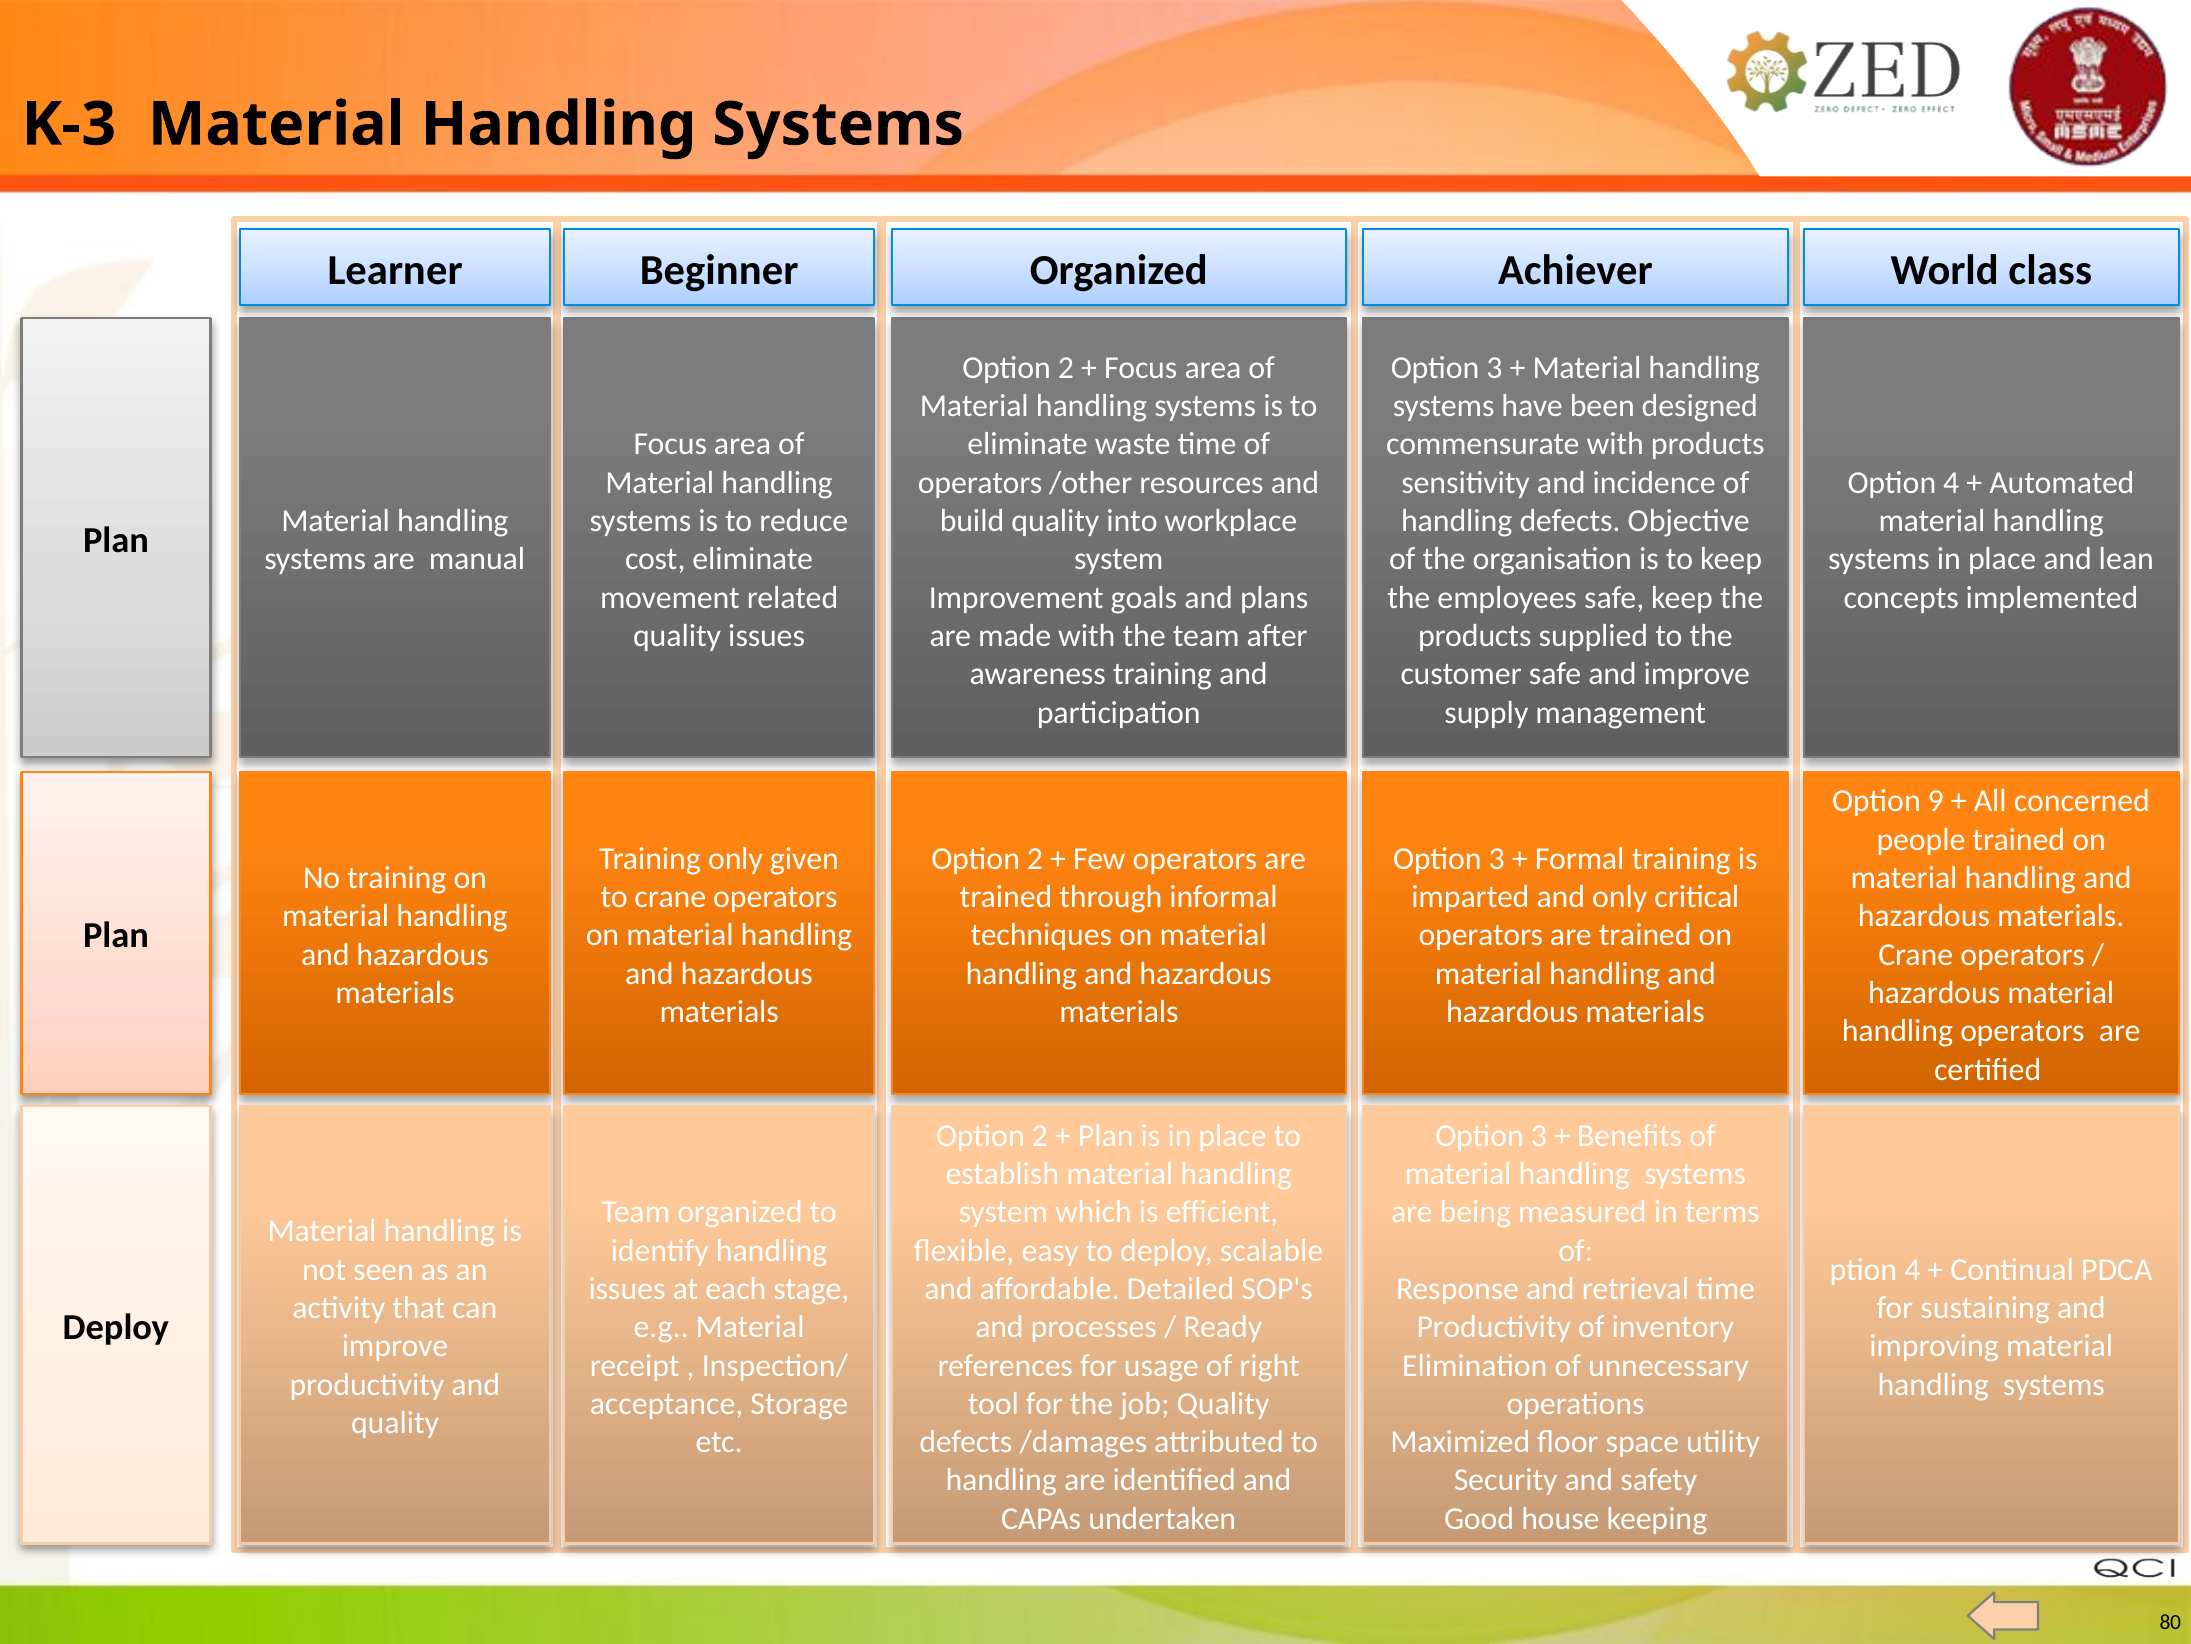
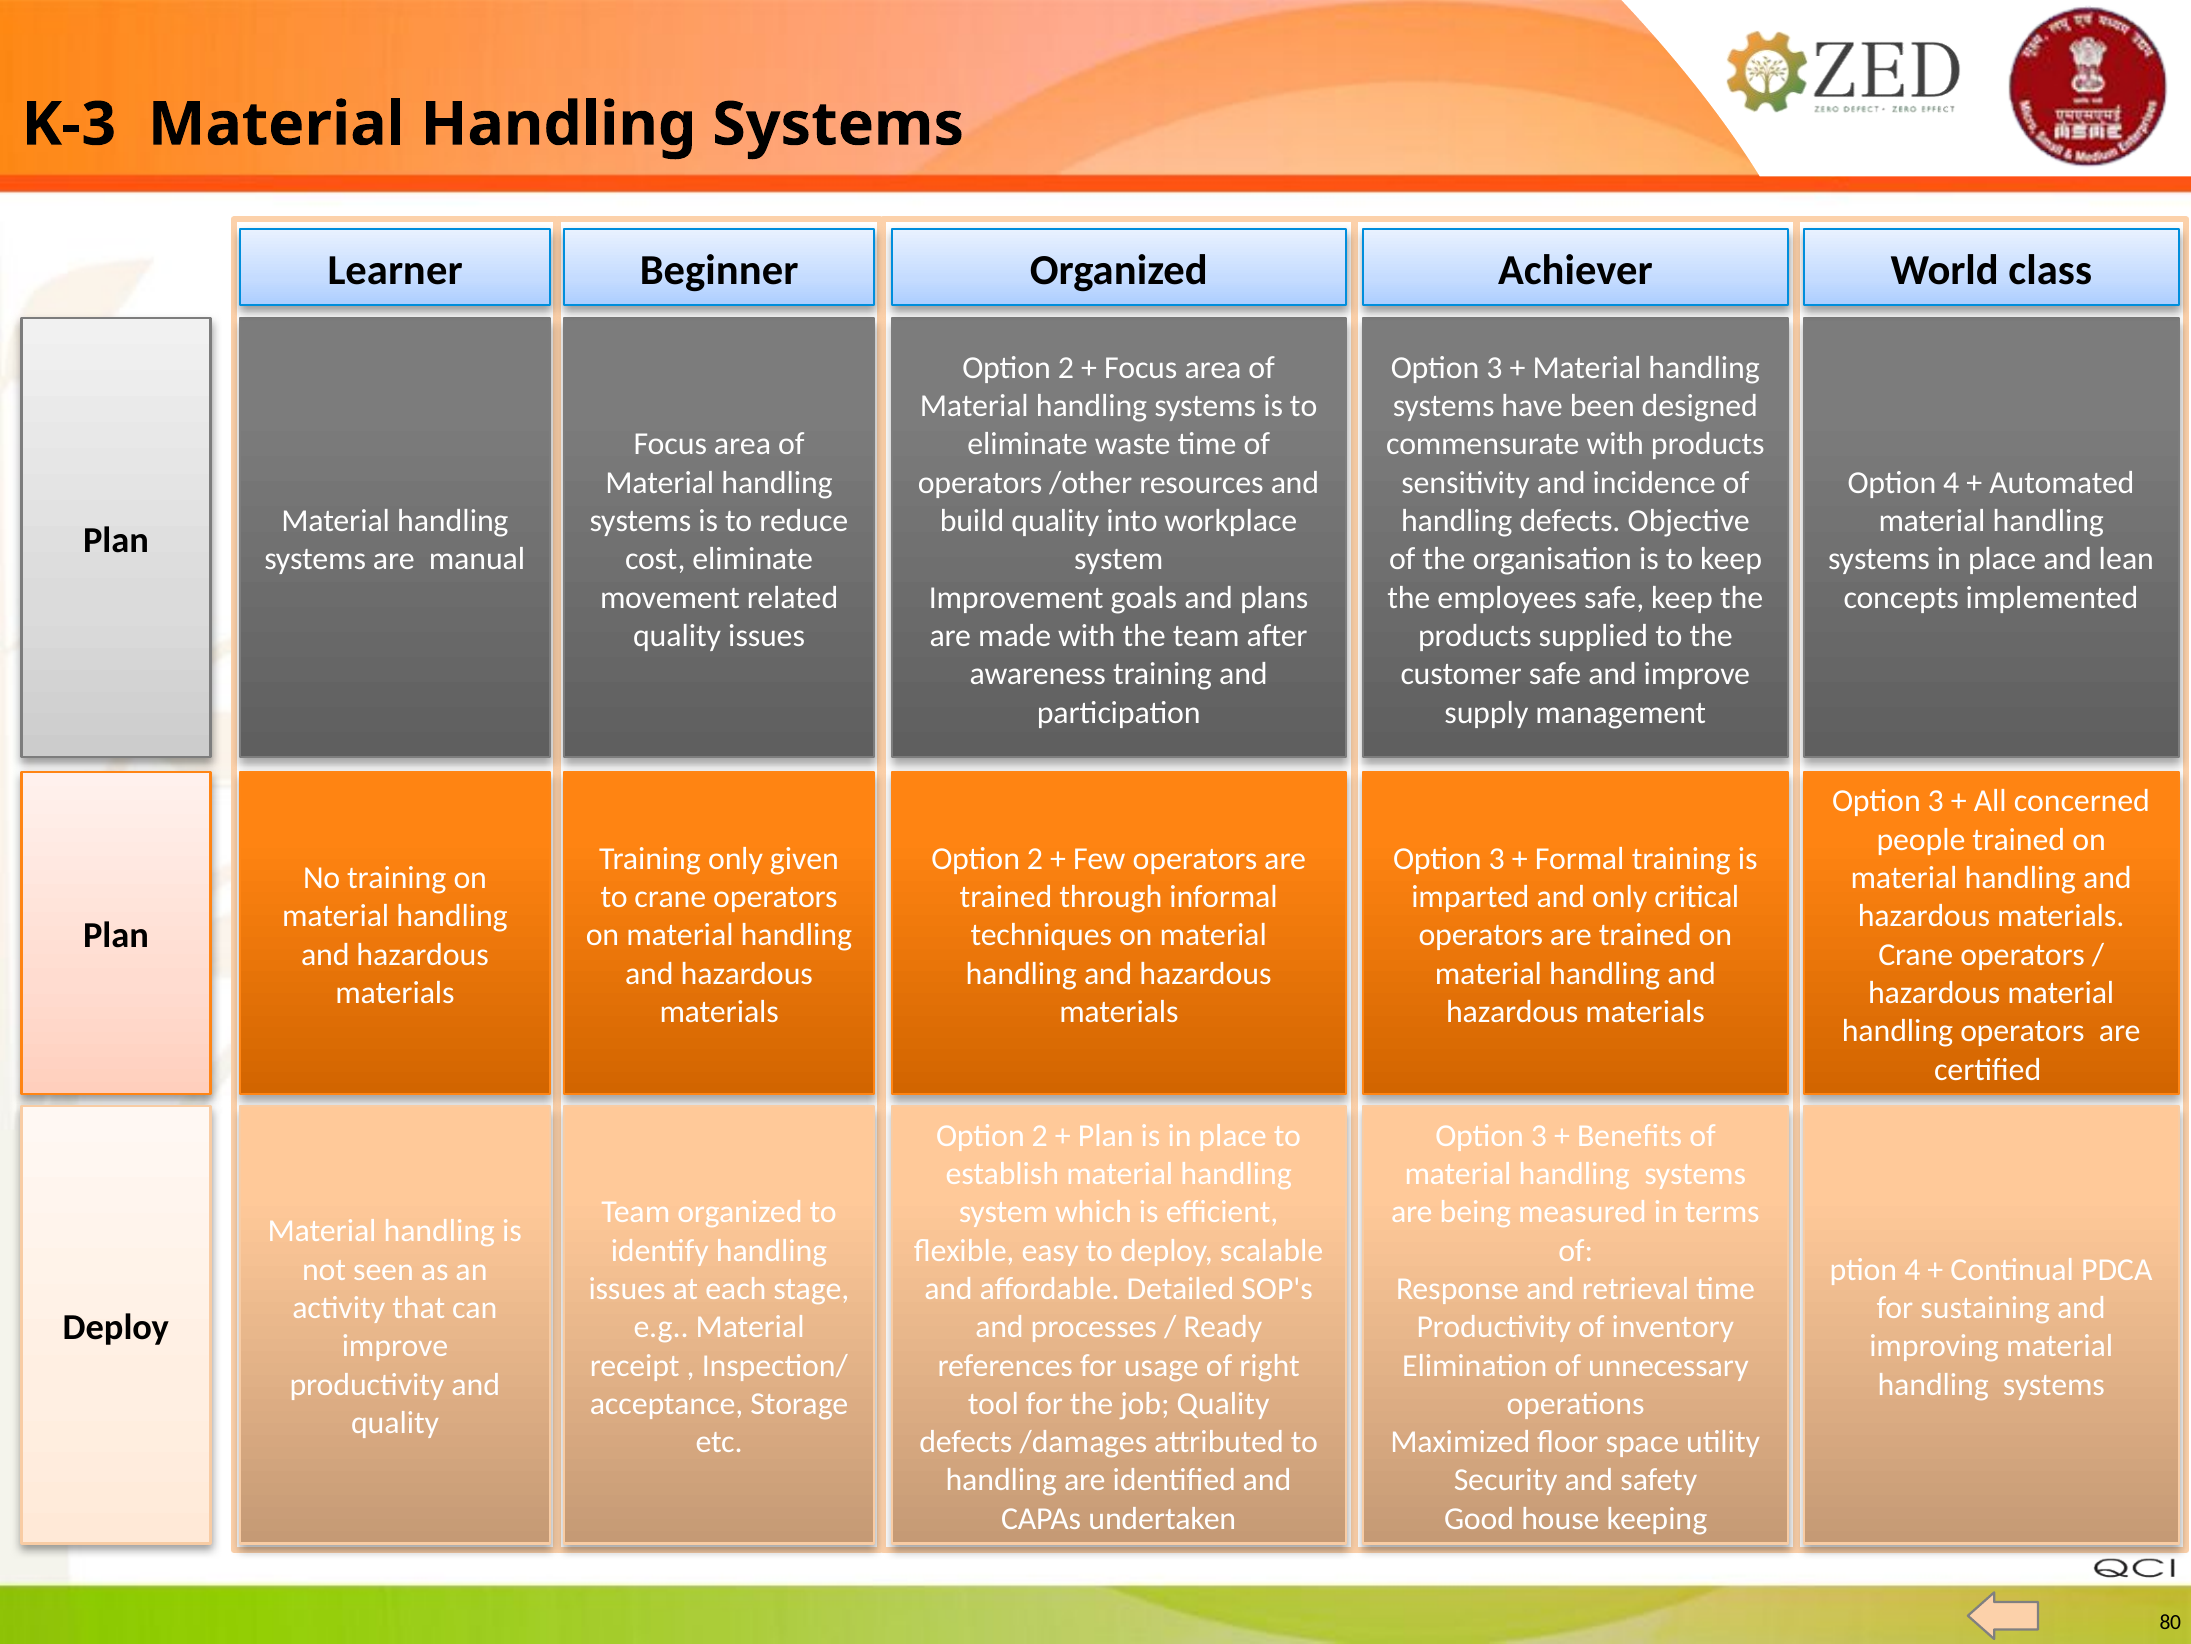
9: 9 -> 3 (1936, 801)
